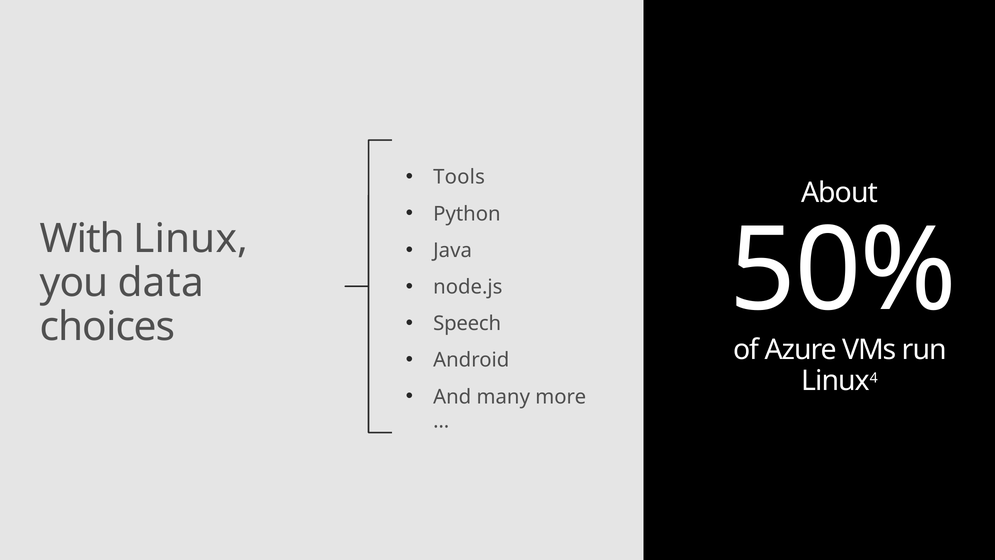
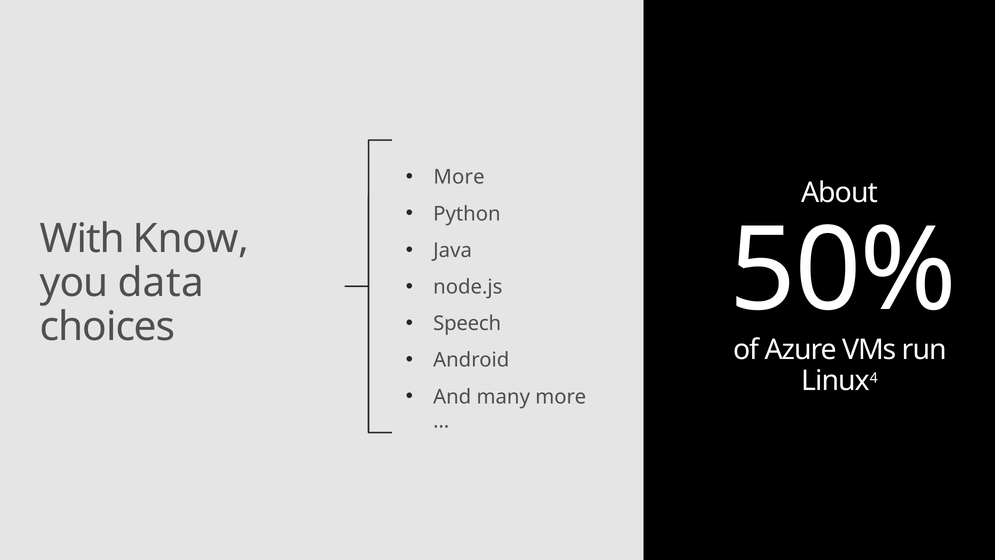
Tools: Tools -> More (459, 177)
Linux: Linux -> Know (191, 239)
